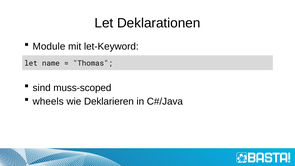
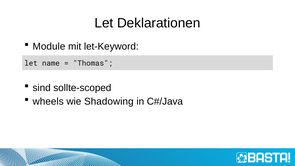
muss-scoped: muss-scoped -> sollte-scoped (82, 88)
Deklarieren: Deklarieren -> Shadowing (109, 101)
